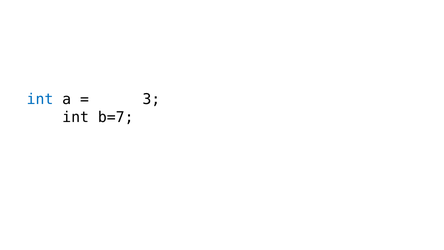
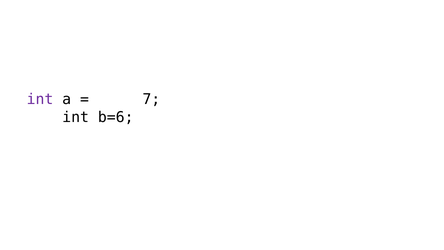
int colour: blue -> purple (40, 99)
3: 3 -> 7 (151, 99)
b=7: b=7 -> b=6 (116, 117)
